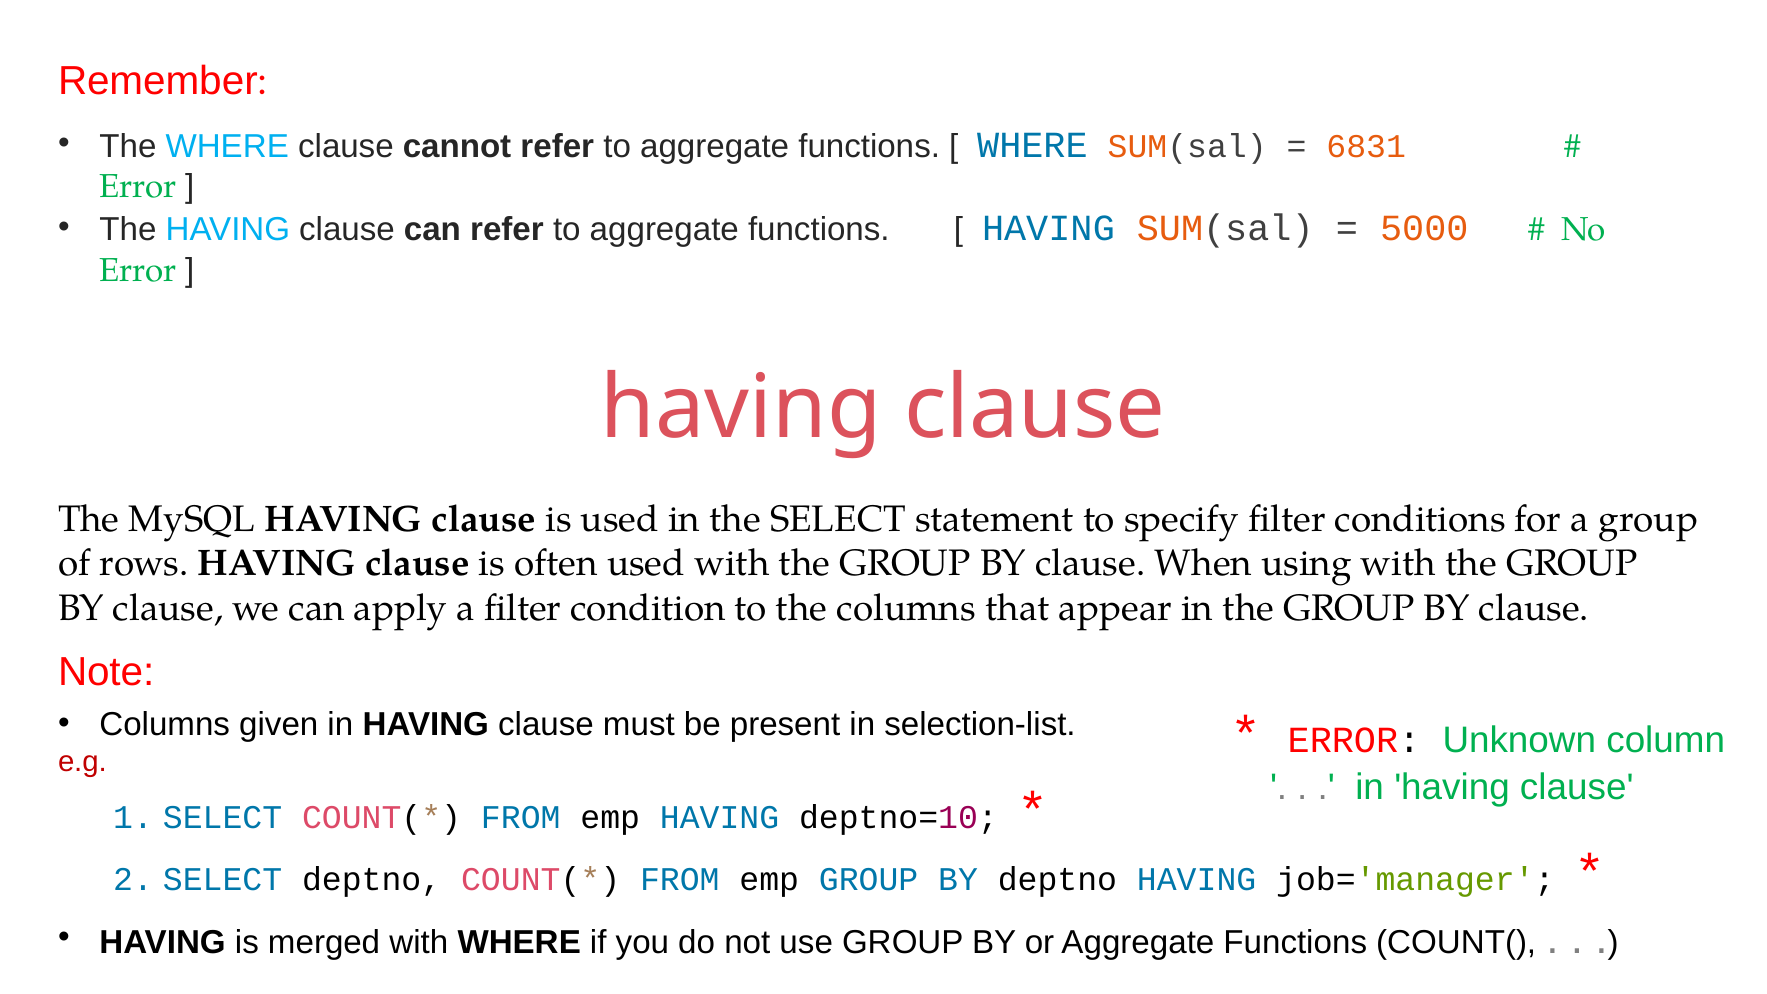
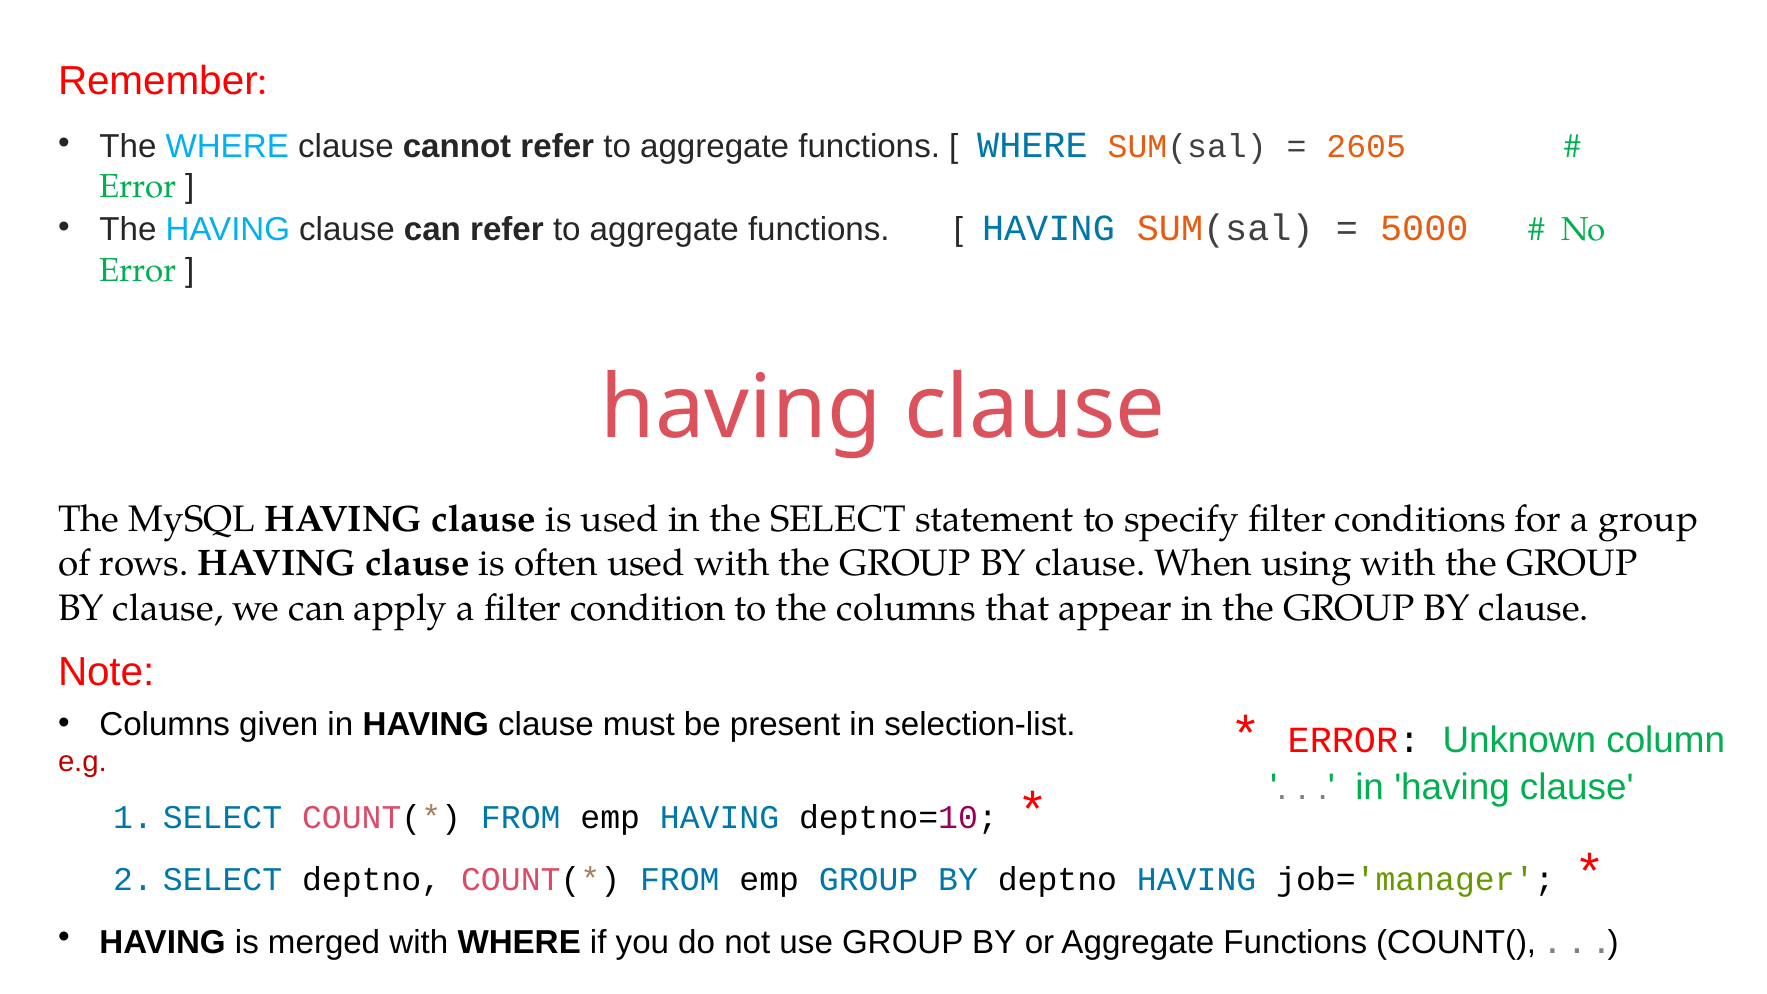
6831: 6831 -> 2605 (1366, 146)
